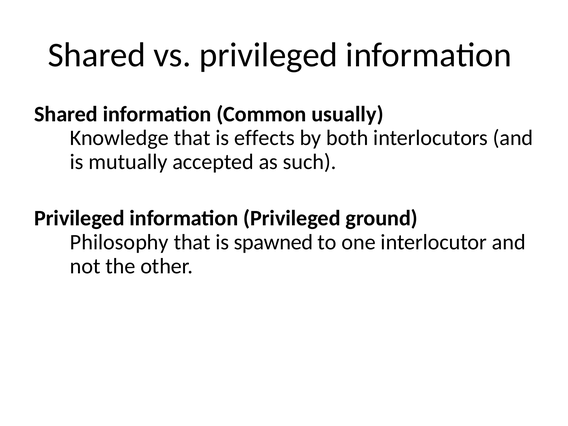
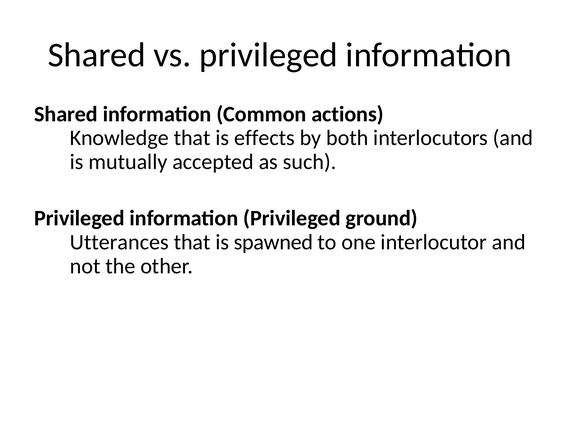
usually: usually -> actions (348, 114)
Philosophy: Philosophy -> Utterances (119, 242)
